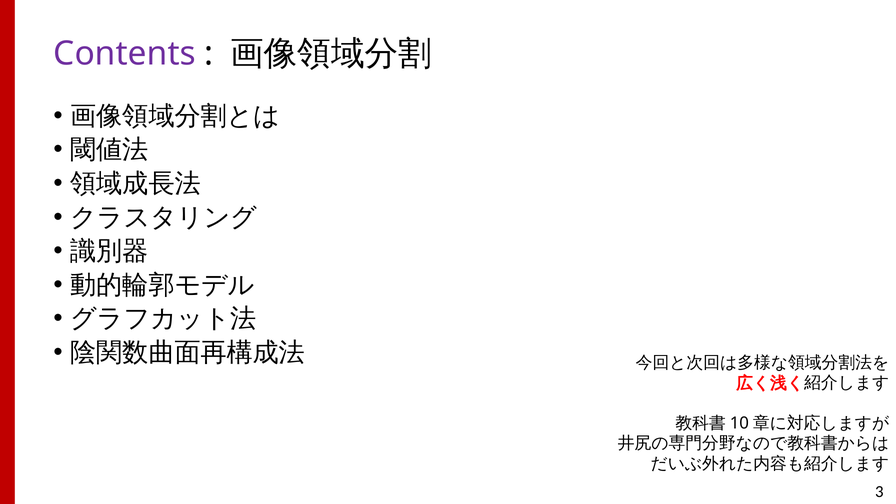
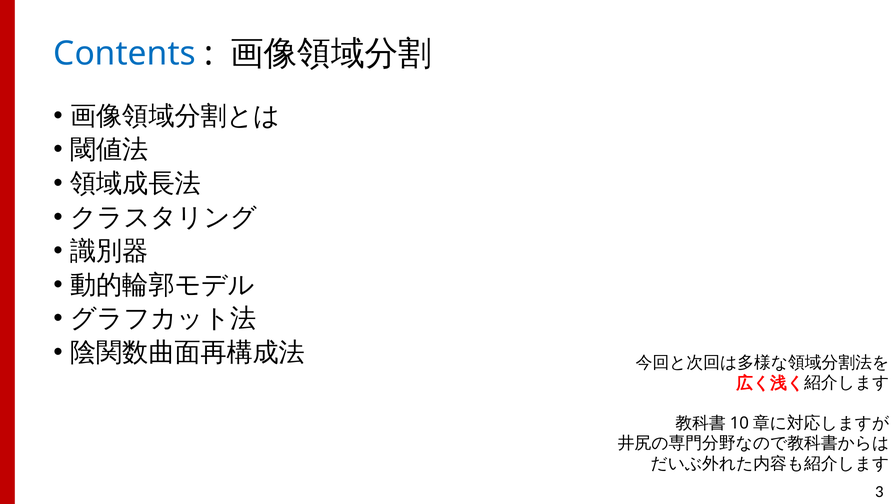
Contents colour: purple -> blue (125, 54)
